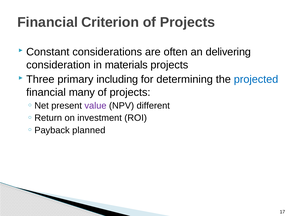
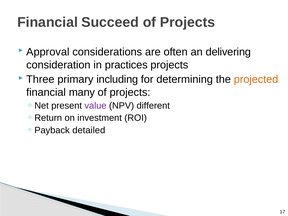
Criterion: Criterion -> Succeed (110, 22)
Constant: Constant -> Approval (48, 52)
materials: materials -> practices (126, 65)
projected colour: blue -> orange (256, 79)
planned: planned -> detailed (89, 130)
